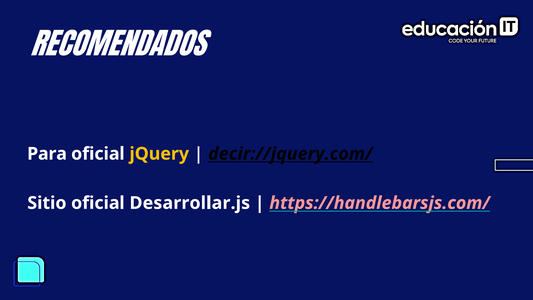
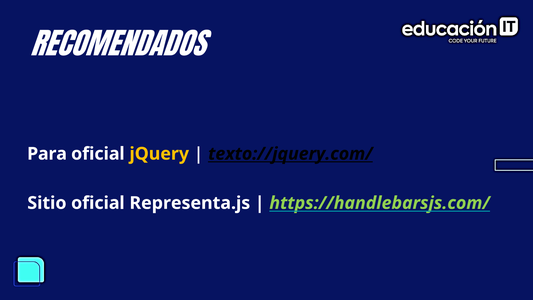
decir://jquery.com/: decir://jquery.com/ -> texto://jquery.com/ (290, 154)
Desarrollar.js: Desarrollar.js -> Representa.js (190, 203)
https://handlebarsjs.com/ colour: pink -> light green (380, 203)
